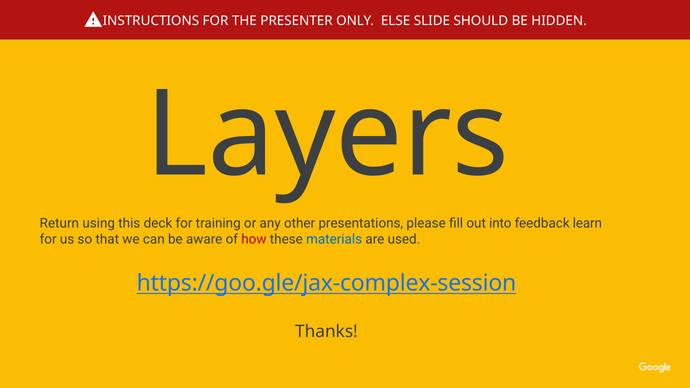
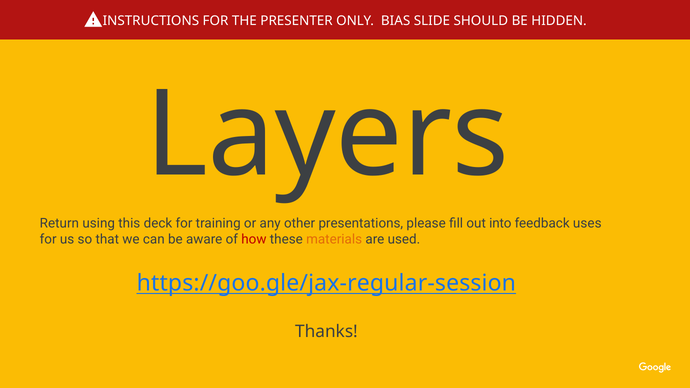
ELSE: ELSE -> BIAS (396, 21)
learn: learn -> uses (587, 223)
materials colour: blue -> orange (334, 240)
https://goo.gle/jax-complex-session: https://goo.gle/jax-complex-session -> https://goo.gle/jax-regular-session (326, 283)
